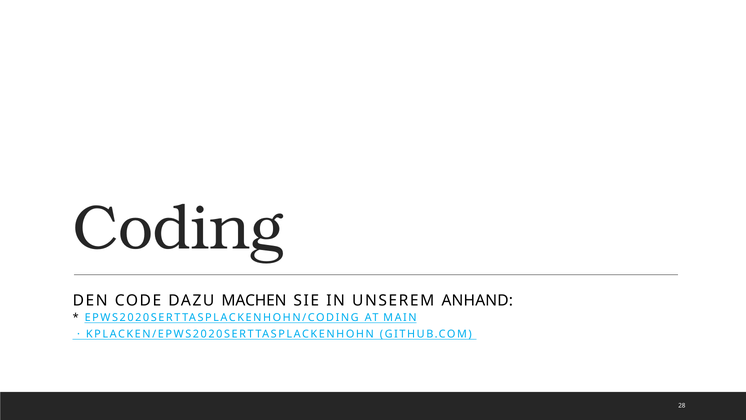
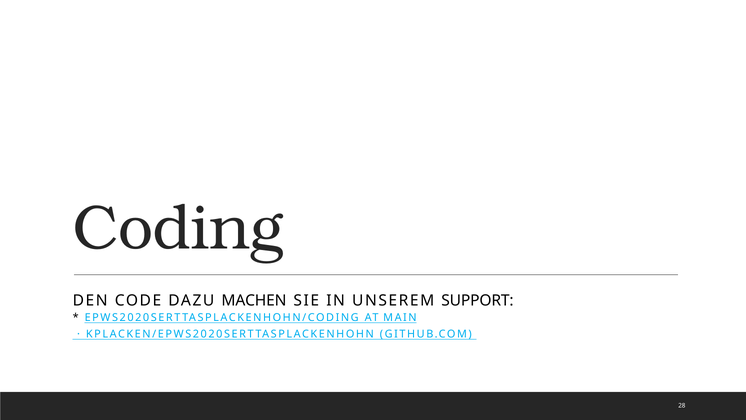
ANHAND: ANHAND -> SUPPORT (477, 300)
